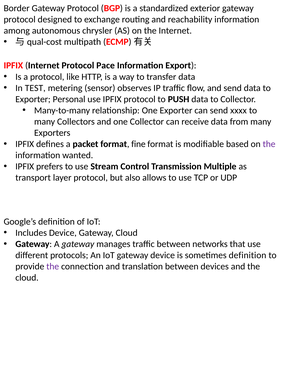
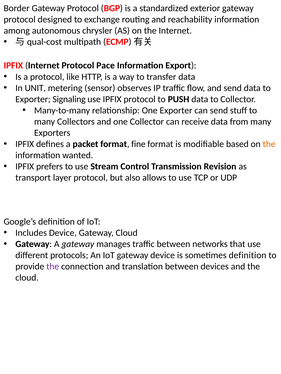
TEST: TEST -> UNIT (35, 88)
Personal: Personal -> Signaling (69, 99)
xxxx: xxxx -> stuff (239, 111)
the colour: purple -> orange (269, 144)
Multiple: Multiple -> Revision (220, 167)
